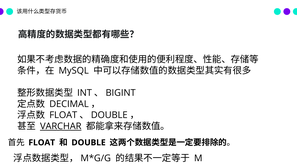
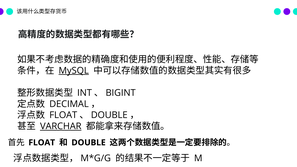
MySQL underline: none -> present (74, 71)
